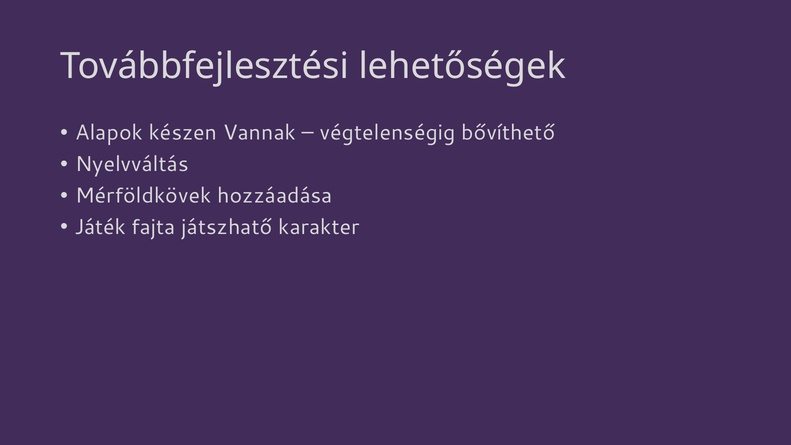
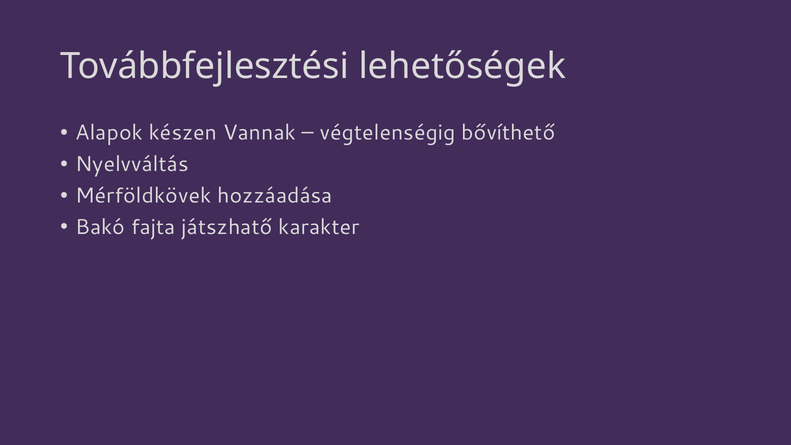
Játék: Játék -> Bakó (100, 227)
